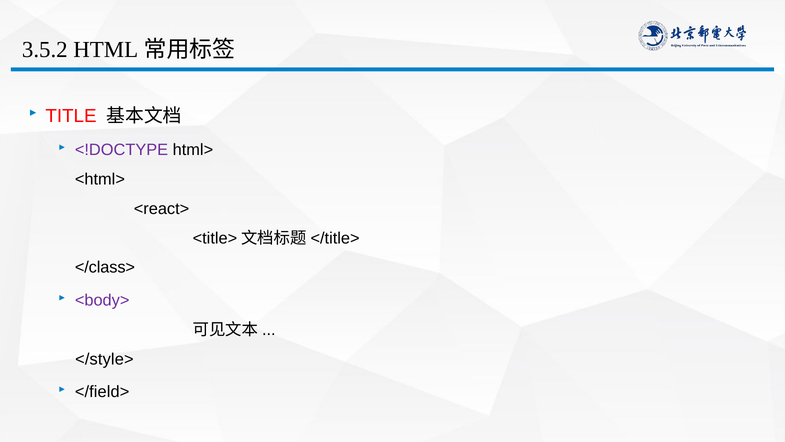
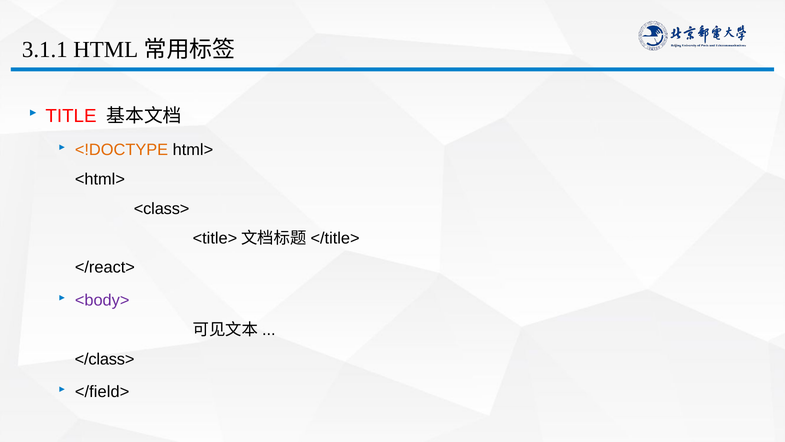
3.5.2: 3.5.2 -> 3.1.1 (45, 50)
<!DOCTYPE colour: purple -> orange (121, 150)
<react>: <react> -> <class> (162, 208)
</class>: </class> -> </react> (105, 267)
</style>: </style> -> </class> (105, 359)
